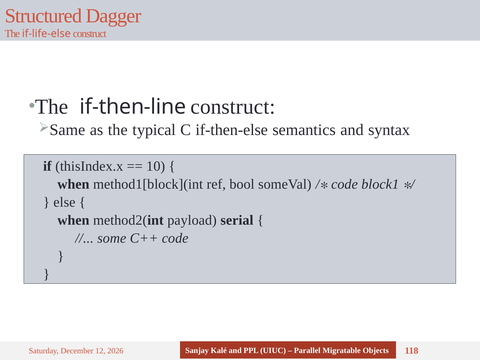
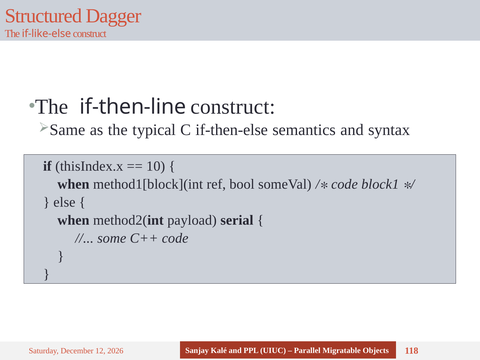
if-life-else: if-life-else -> if-like-else (46, 34)
